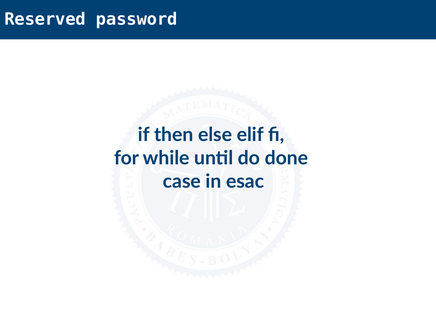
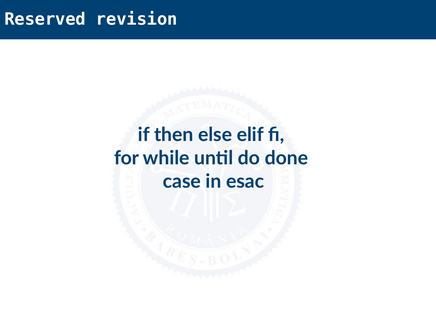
password: password -> revision (137, 19)
